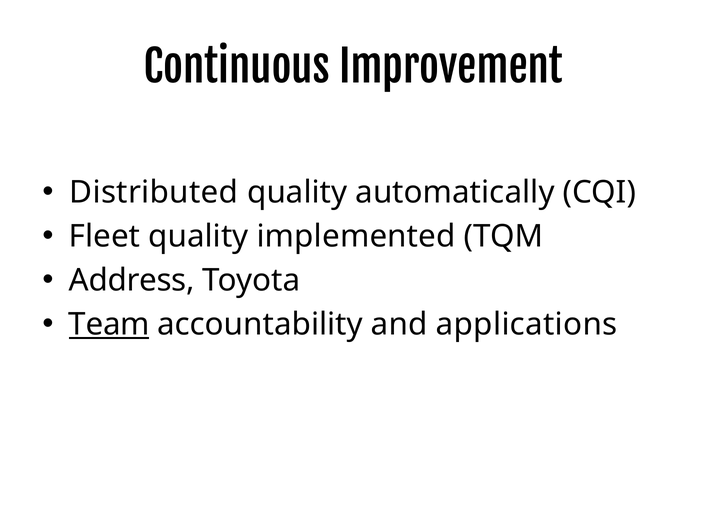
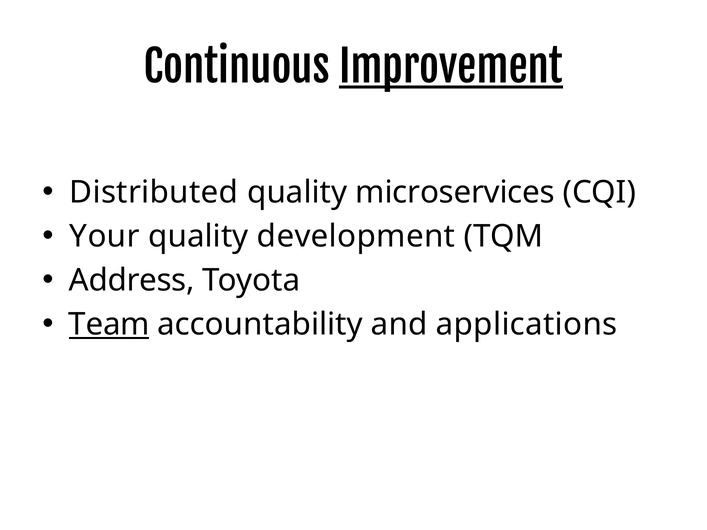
Improvement underline: none -> present (451, 68)
automatically: automatically -> microservices (455, 192)
Fleet: Fleet -> Your (104, 236)
implemented: implemented -> development (356, 236)
